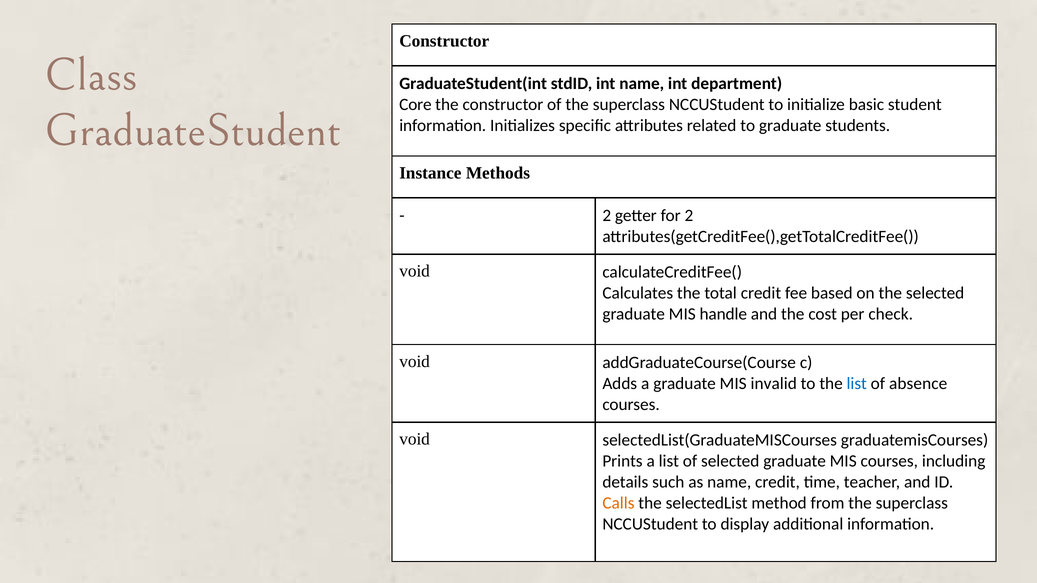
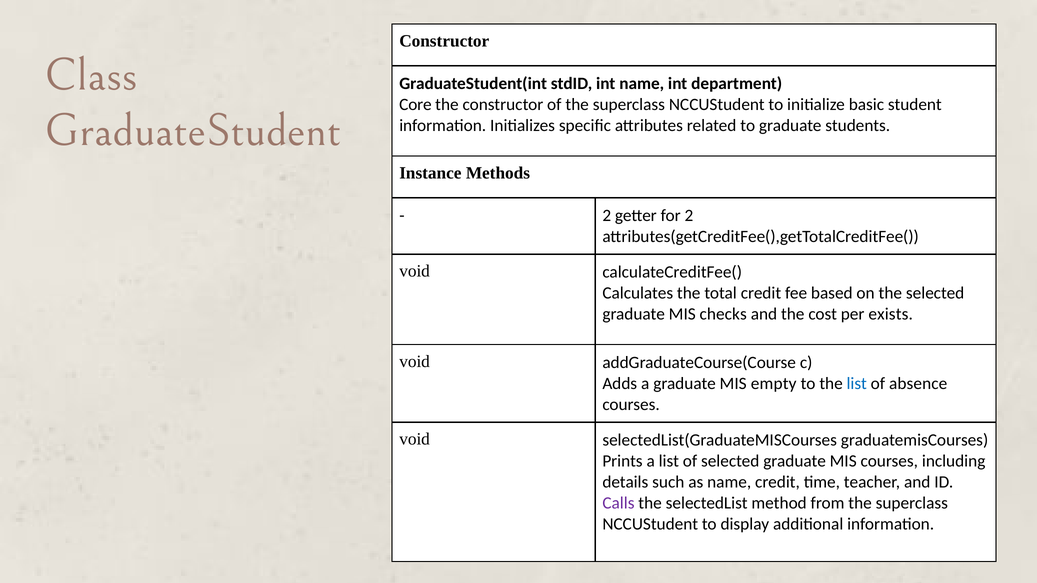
handle: handle -> checks (723, 314)
check: check -> exists (891, 314)
invalid: invalid -> empty (774, 384)
Calls colour: orange -> purple (618, 504)
